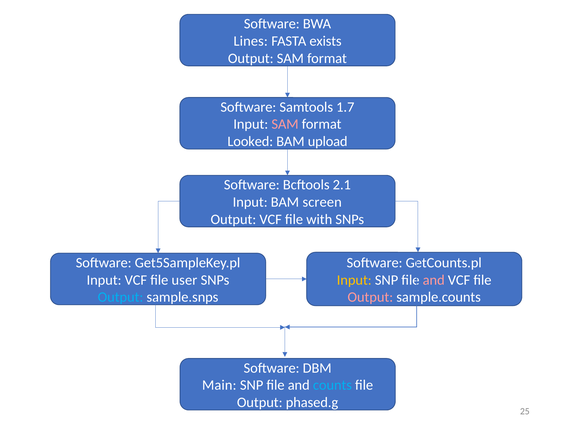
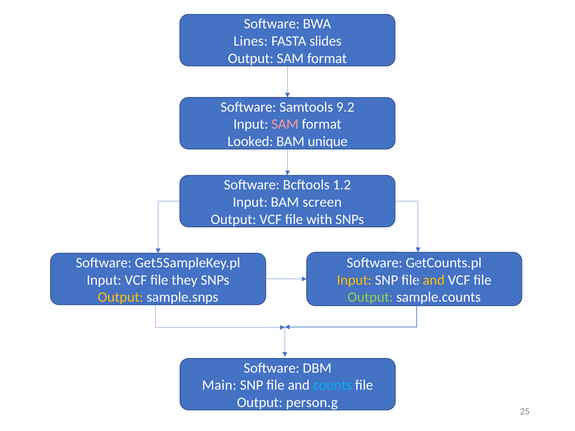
exists: exists -> slides (326, 41)
1.7: 1.7 -> 9.2 (345, 107)
upload: upload -> unique (328, 142)
2.1: 2.1 -> 1.2 (342, 185)
user: user -> they (185, 280)
and colour: pink -> yellow (434, 280)
Output colour: light blue -> yellow (121, 297)
Output colour: pink -> light green (370, 297)
phased.g: phased.g -> person.g (312, 403)
